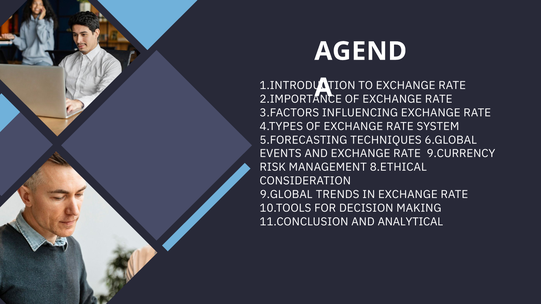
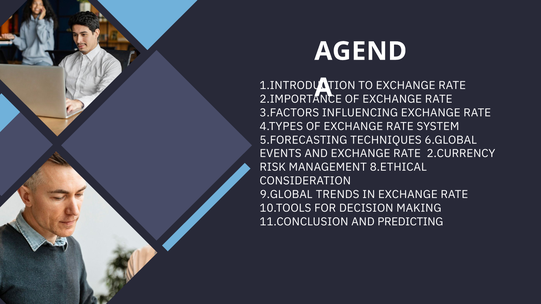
9.CURRENCY: 9.CURRENCY -> 2.CURRENCY (461, 154)
ANALYTICAL: ANALYTICAL -> PREDICTING (410, 222)
